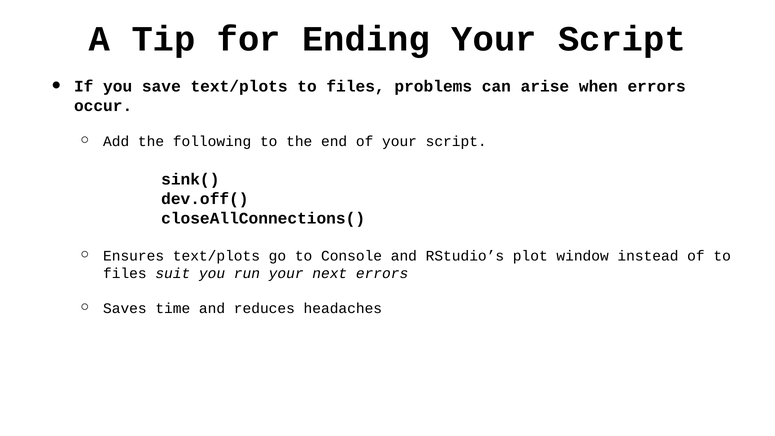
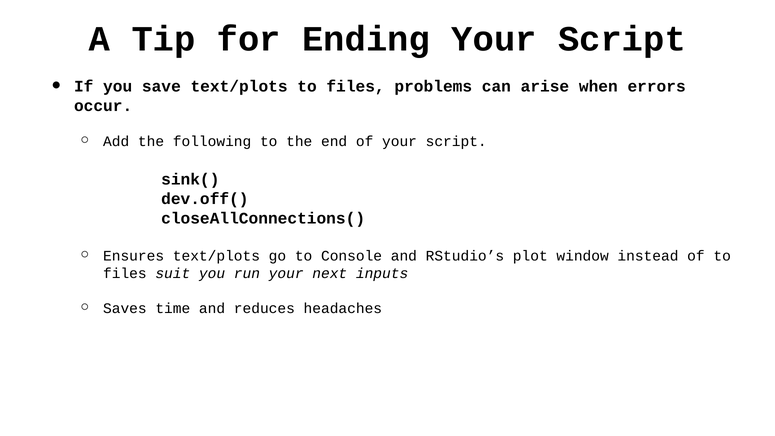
next errors: errors -> inputs (382, 273)
